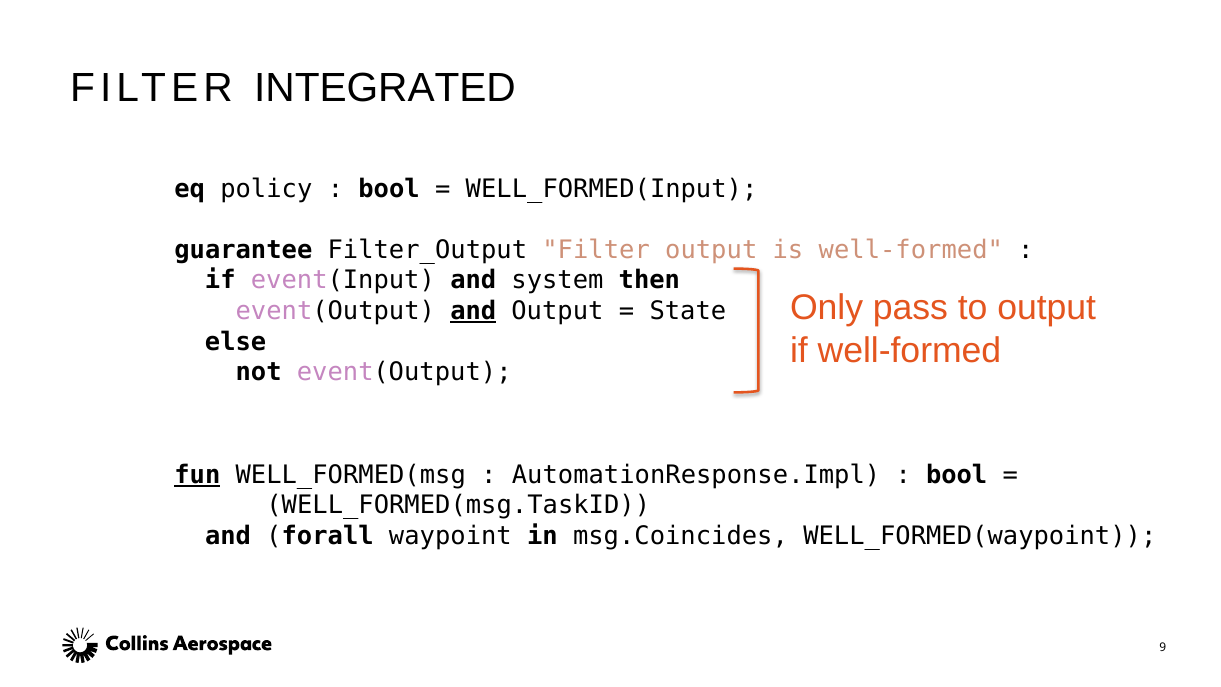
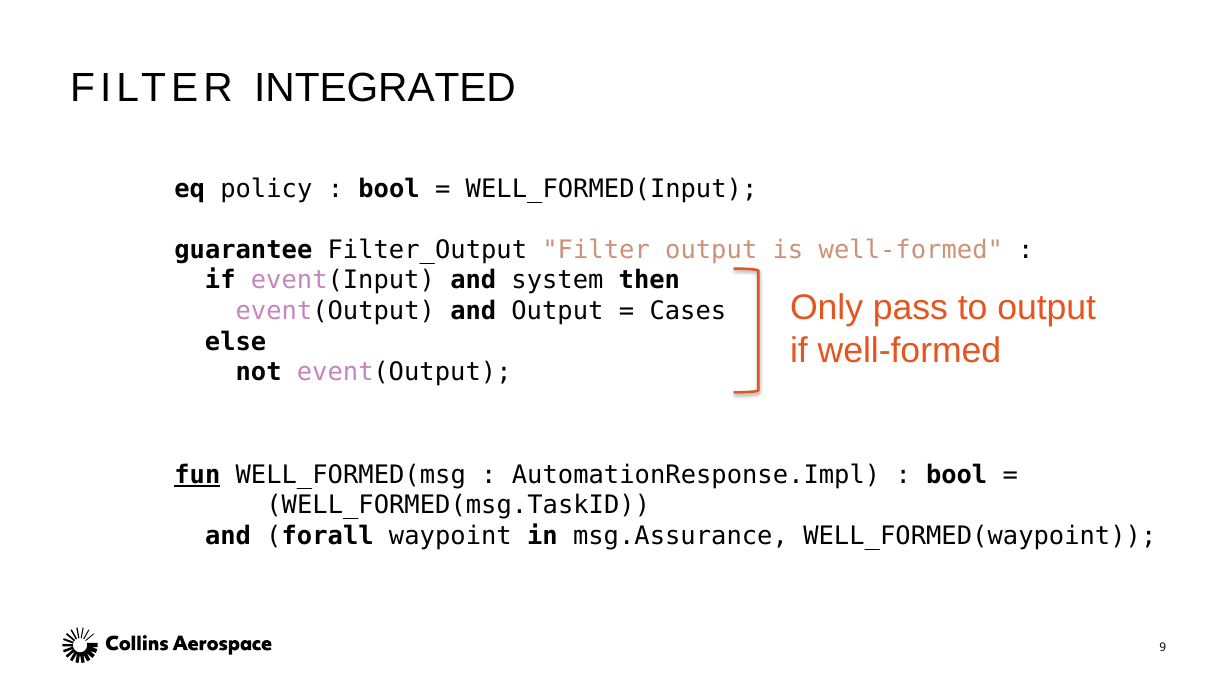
and underline: present -> none (473, 311)
State: State -> Cases (688, 311)
msg.Coincides: msg.Coincides -> msg.Assurance (680, 536)
